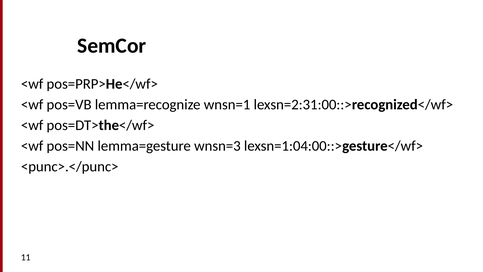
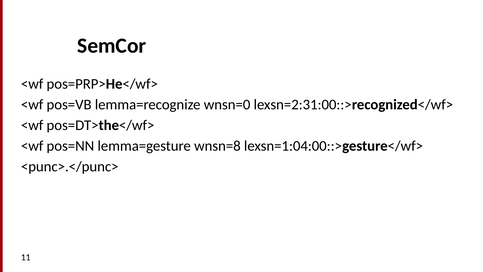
wnsn=1: wnsn=1 -> wnsn=0 (227, 104)
wnsn=3: wnsn=3 -> wnsn=8 (217, 146)
